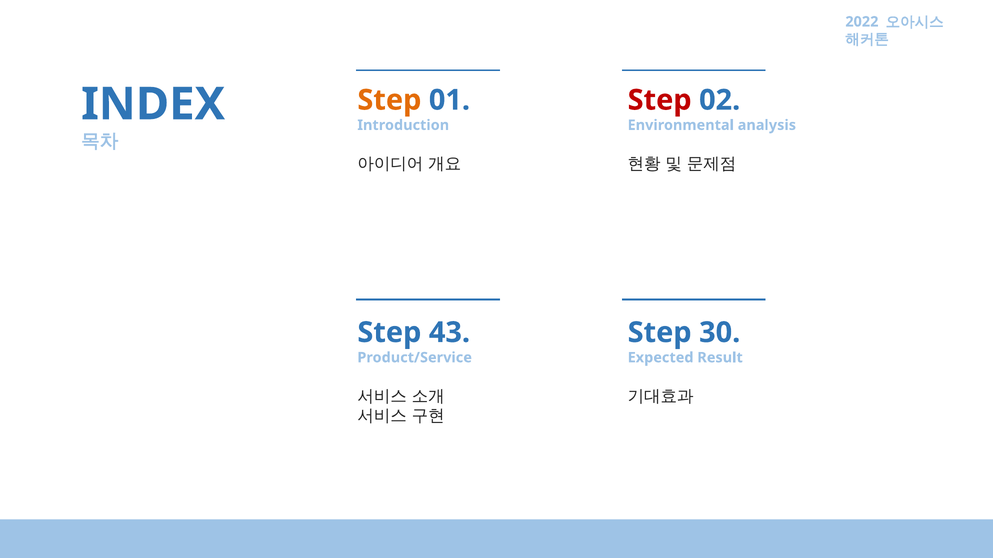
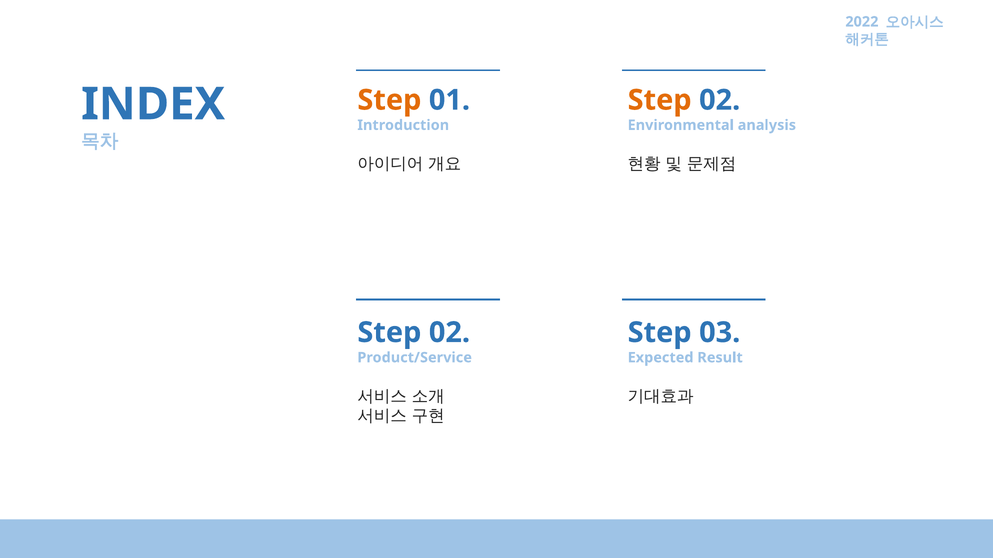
Step colour: red -> orange (660, 100)
43: 43 -> 02 (449, 333)
30: 30 -> 03 (720, 333)
